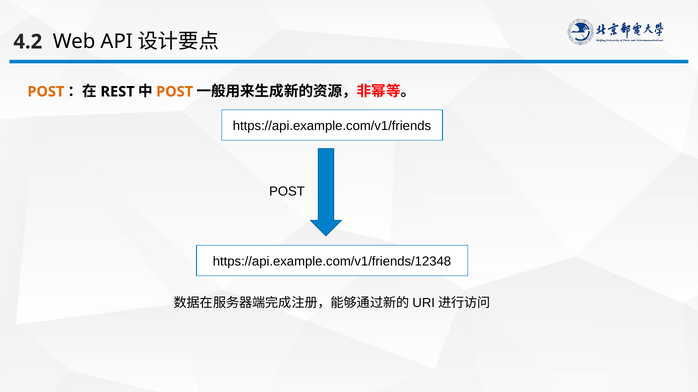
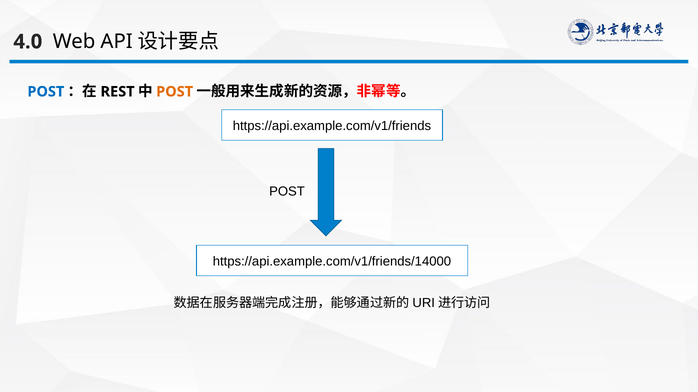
4.2: 4.2 -> 4.0 (28, 42)
POST colour: orange -> blue (46, 92)
https://api.example.com/v1/friends/12348: https://api.example.com/v1/friends/12348 -> https://api.example.com/v1/friends/14000 (332, 262)
